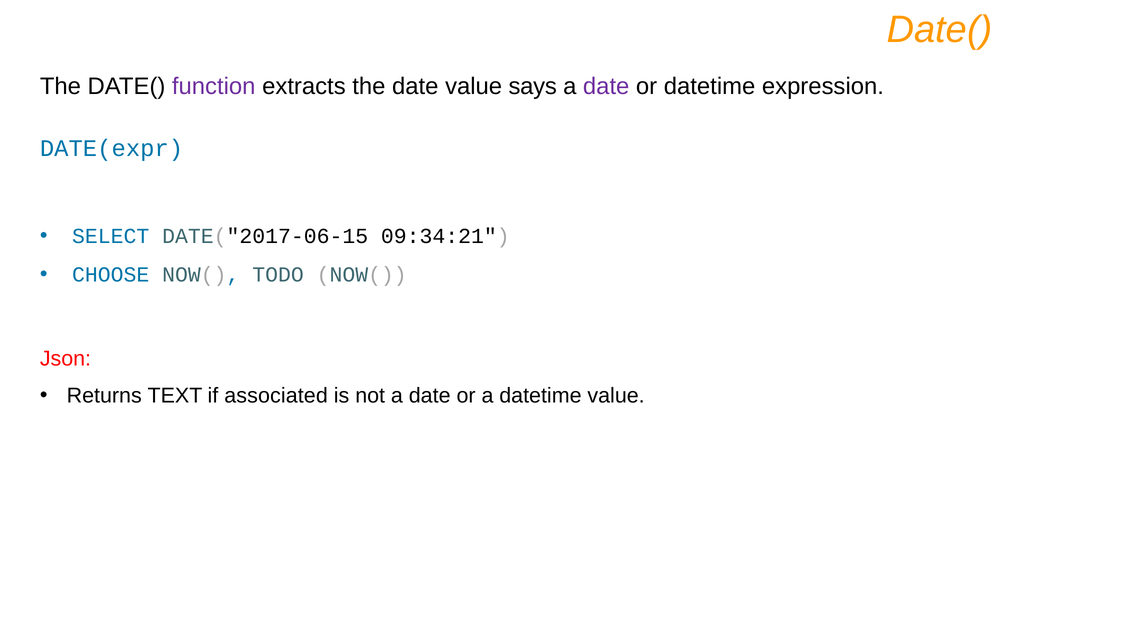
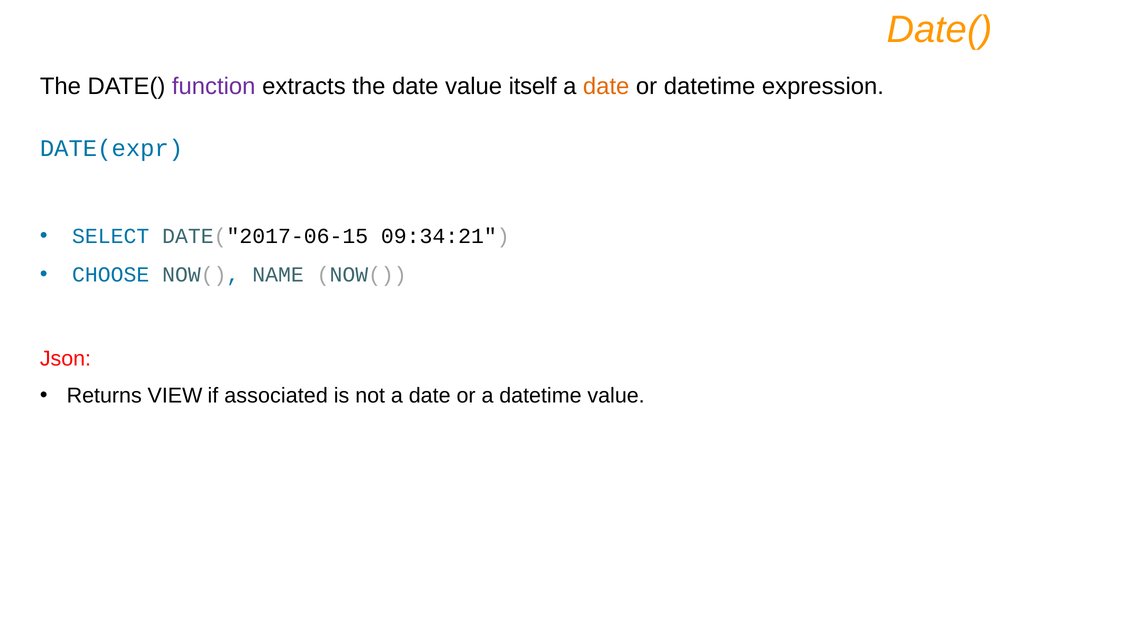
says: says -> itself (533, 86)
date colour: purple -> orange (606, 86)
TODO: TODO -> NAME (278, 275)
TEXT: TEXT -> VIEW (175, 396)
